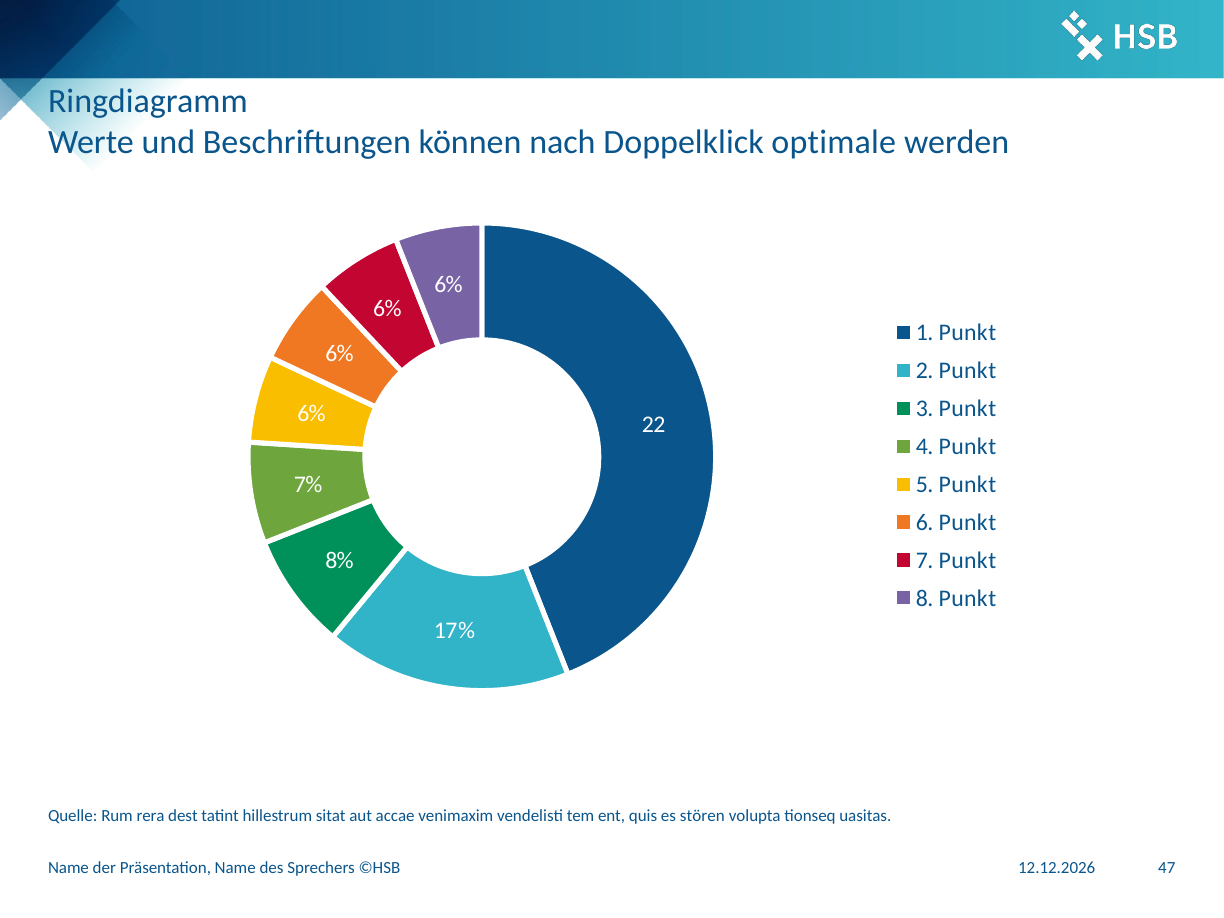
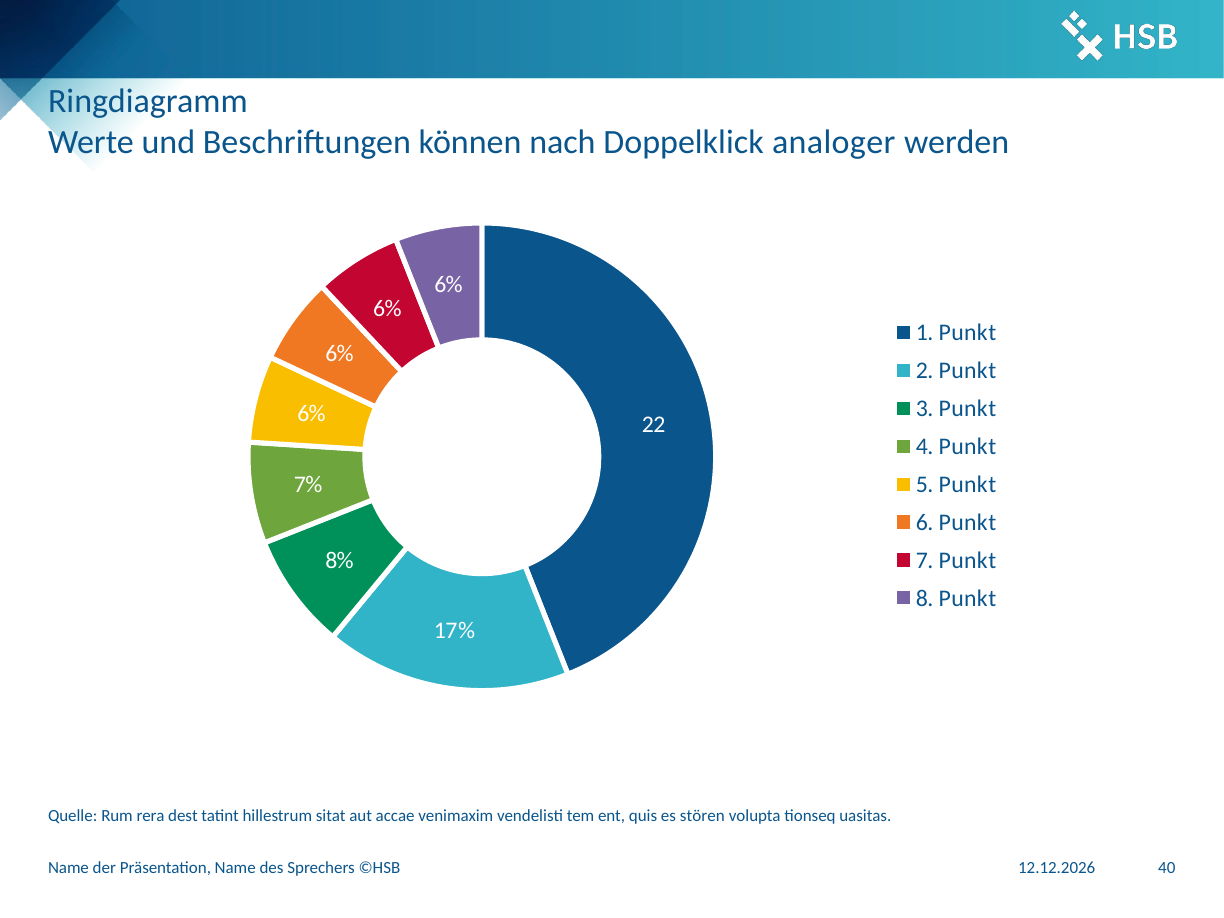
optimale: optimale -> analoger (834, 142)
47: 47 -> 40 (1167, 868)
